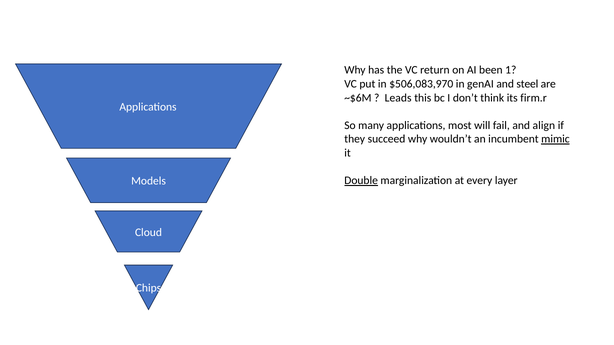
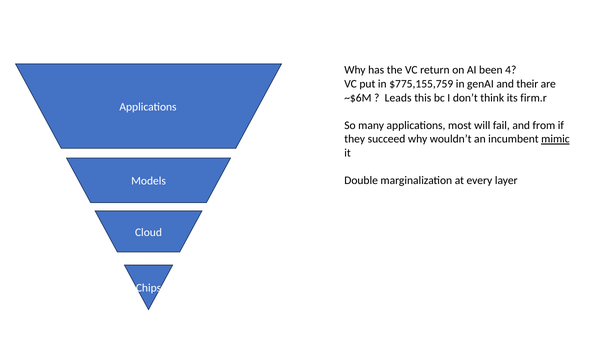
1: 1 -> 4 (511, 70)
$506,083,970: $506,083,970 -> $775,155,759 (421, 84)
steel: steel -> their (527, 84)
align: align -> from (544, 125)
Double underline: present -> none (361, 181)
